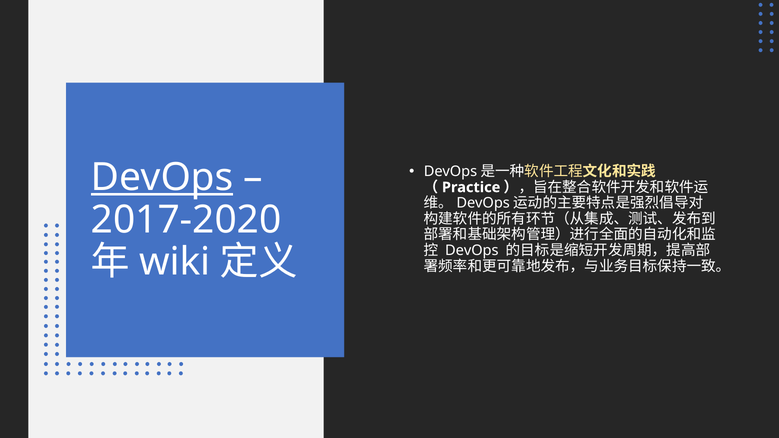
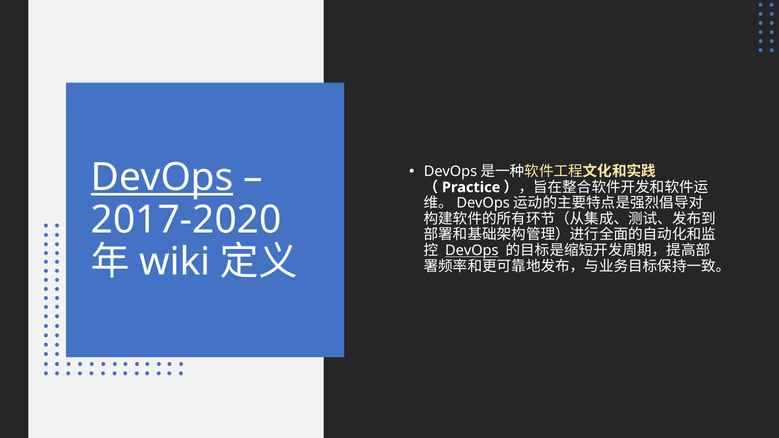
DevOps underline: none -> present (472, 251)
